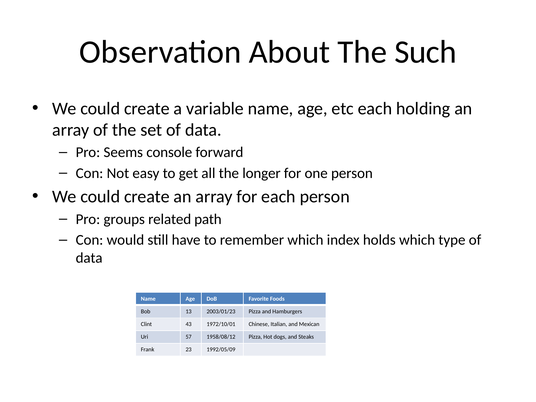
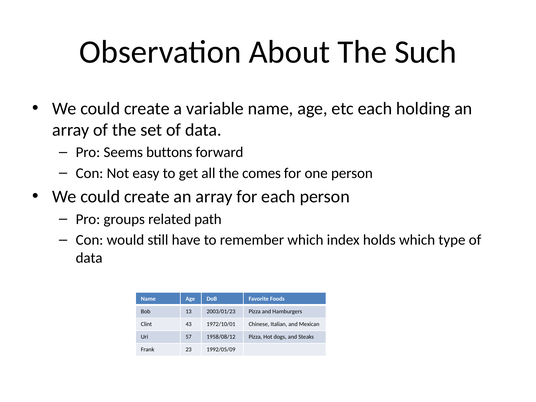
console: console -> buttons (169, 152)
longer: longer -> comes (262, 173)
